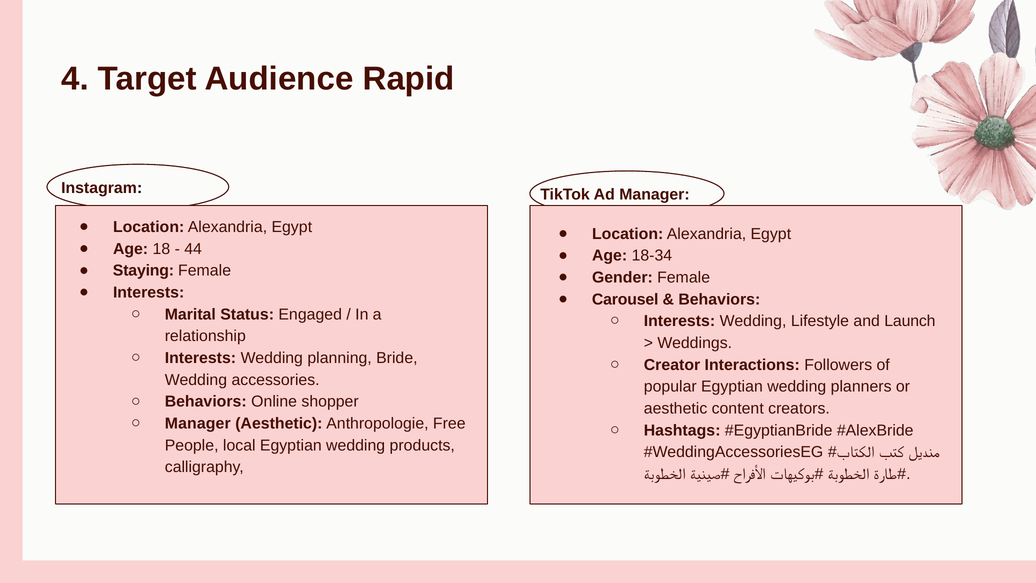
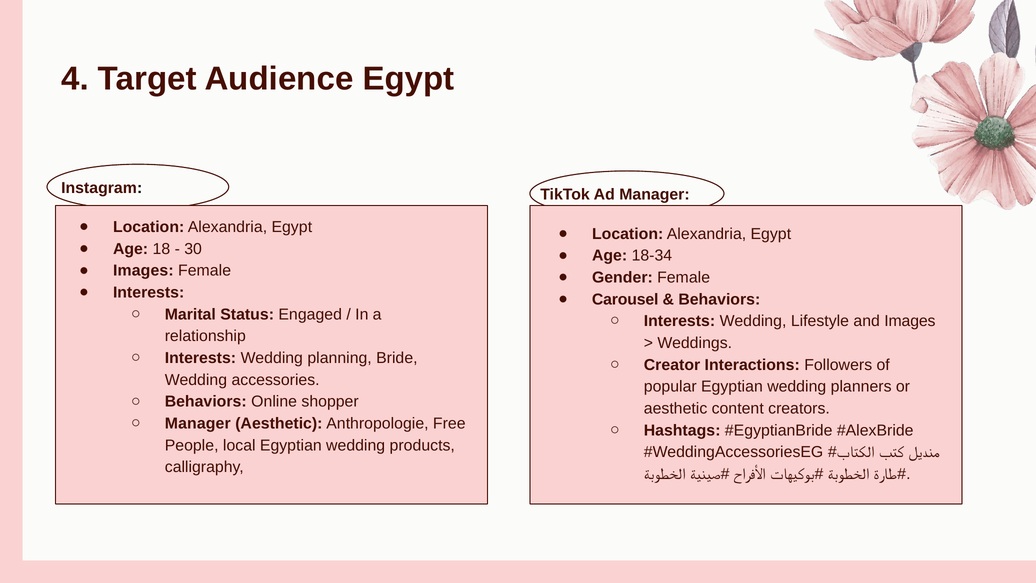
Audience Rapid: Rapid -> Egypt (409, 79)
44: 44 -> 30 (193, 249)
Staying: Staying -> Images (143, 271)
and Launch: Launch -> Images (910, 321)
